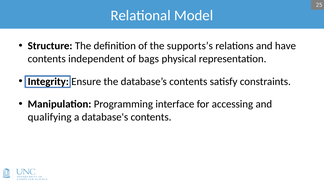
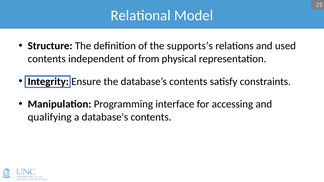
have: have -> used (285, 46)
bags: bags -> from (149, 59)
